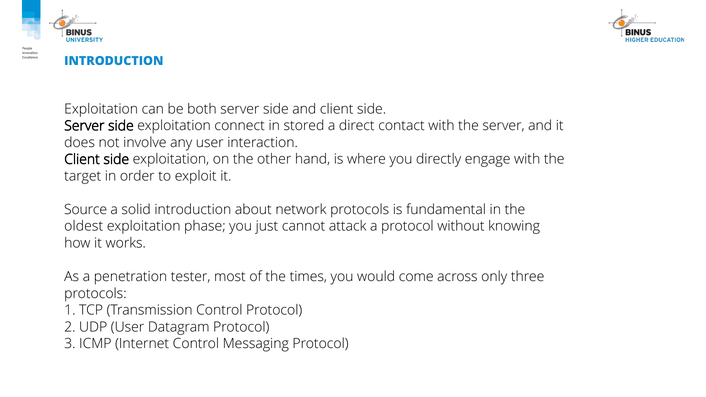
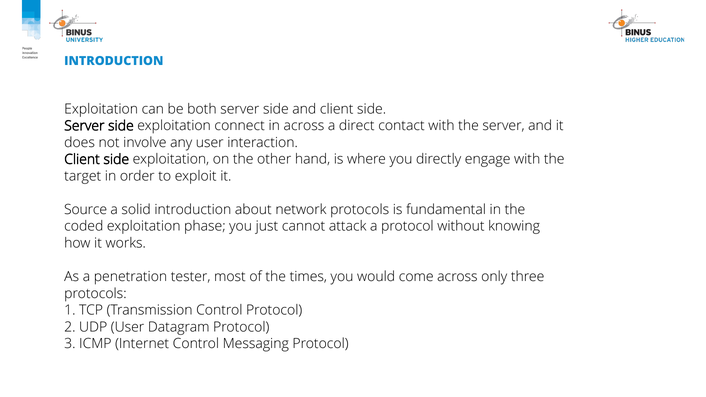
in stored: stored -> across (304, 126)
oldest: oldest -> coded (84, 226)
